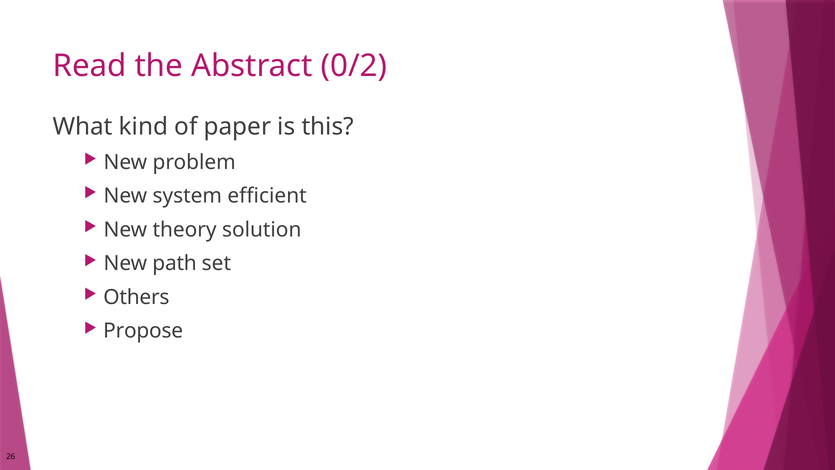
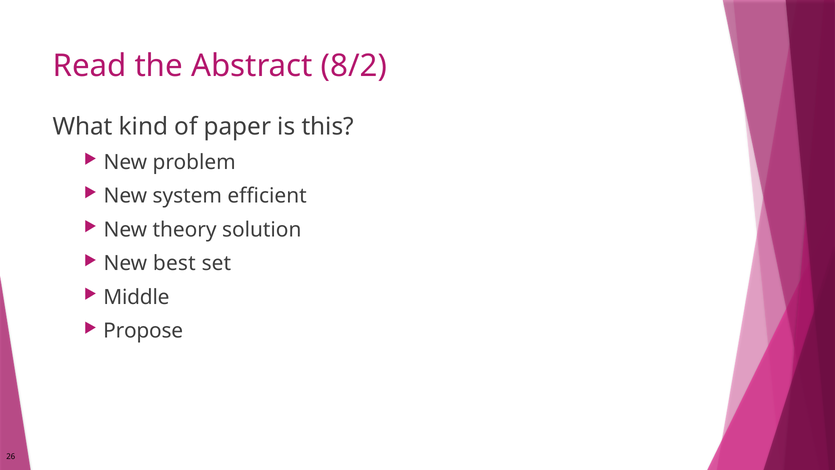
0/2: 0/2 -> 8/2 (354, 66)
path: path -> best (174, 263)
Others: Others -> Middle (136, 297)
